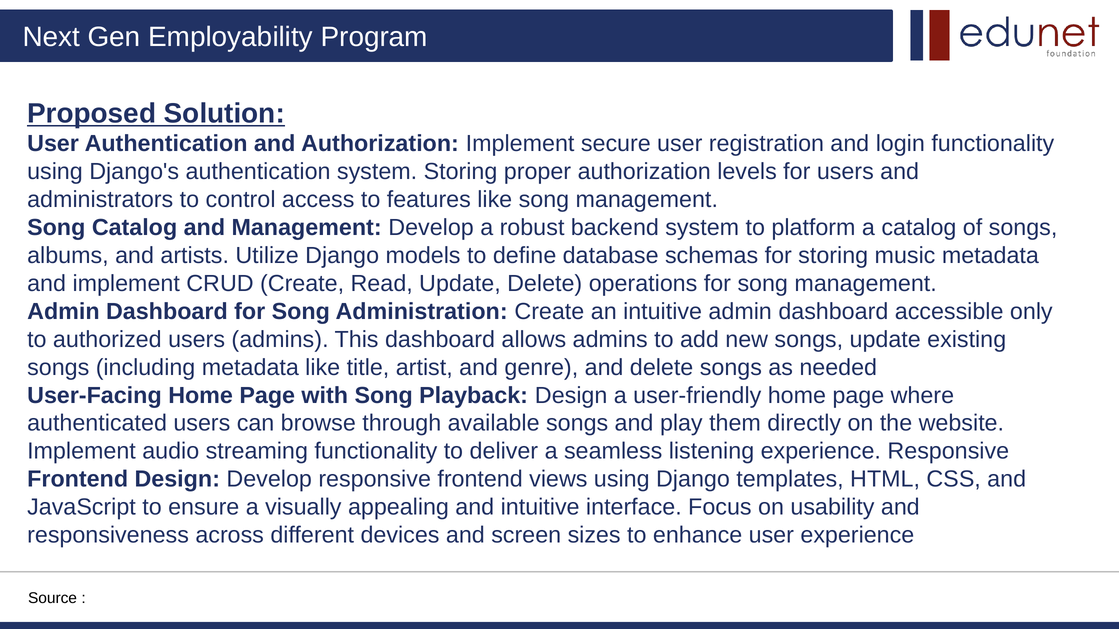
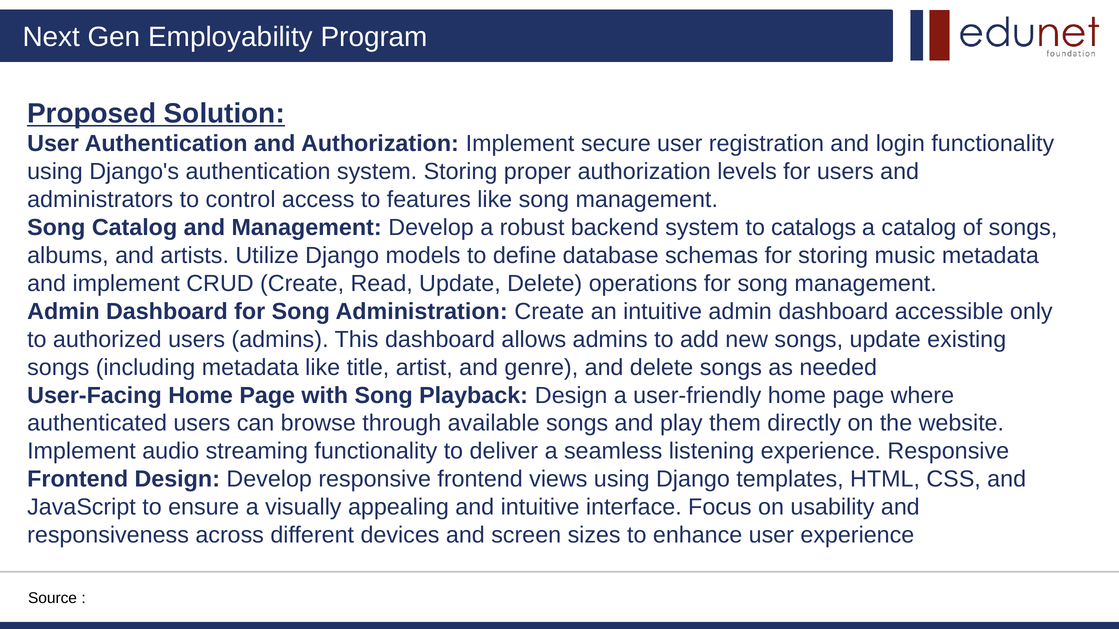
platform: platform -> catalogs (814, 228)
